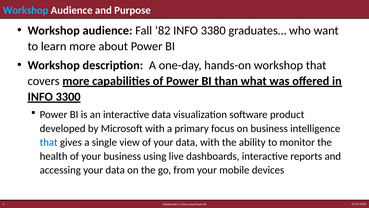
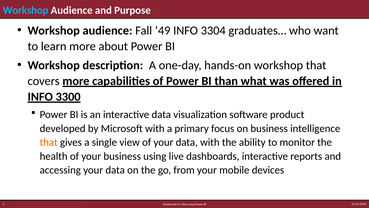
’82: ’82 -> ’49 (163, 30)
3380: 3380 -> 3304 (213, 30)
that colour: blue -> orange (49, 142)
